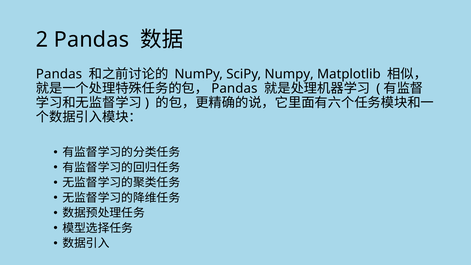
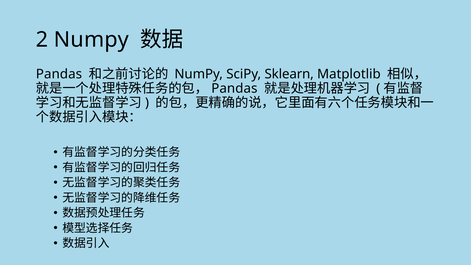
2 Pandas: Pandas -> Numpy (91, 40)
SciPy Numpy: Numpy -> Sklearn (289, 74)
